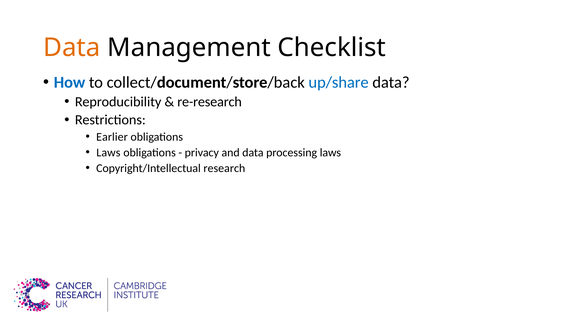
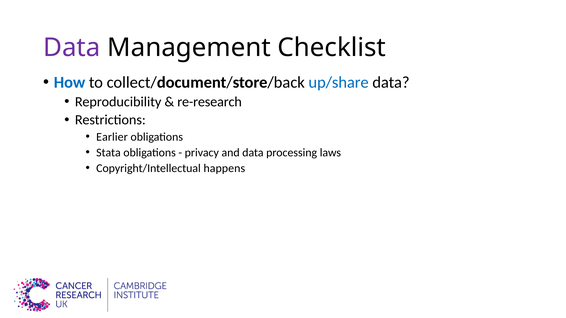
Data colour: orange -> purple (72, 48)
Laws: Laws -> Stata (108, 153)
research: research -> happens (224, 168)
